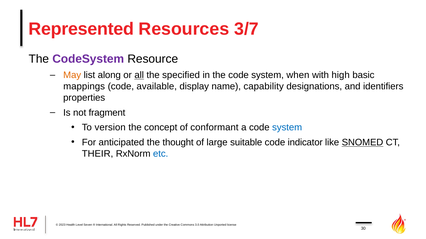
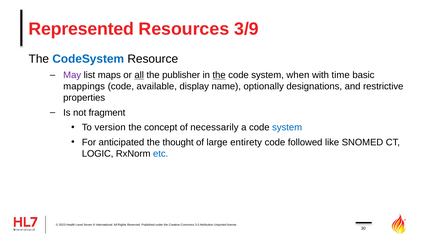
3/7: 3/7 -> 3/9 (246, 29)
CodeSystem colour: purple -> blue (88, 59)
May colour: orange -> purple (72, 75)
along: along -> maps (109, 75)
specified: specified -> publisher (181, 75)
the underline: none -> present (219, 75)
high: high -> time (341, 75)
capability: capability -> optionally (264, 87)
identifiers: identifiers -> restrictive (383, 87)
conformant: conformant -> necessarily (214, 128)
suitable: suitable -> entirety (246, 143)
indicator: indicator -> followed (305, 143)
SNOMED underline: present -> none (362, 143)
THEIR: THEIR -> LOGIC (98, 154)
